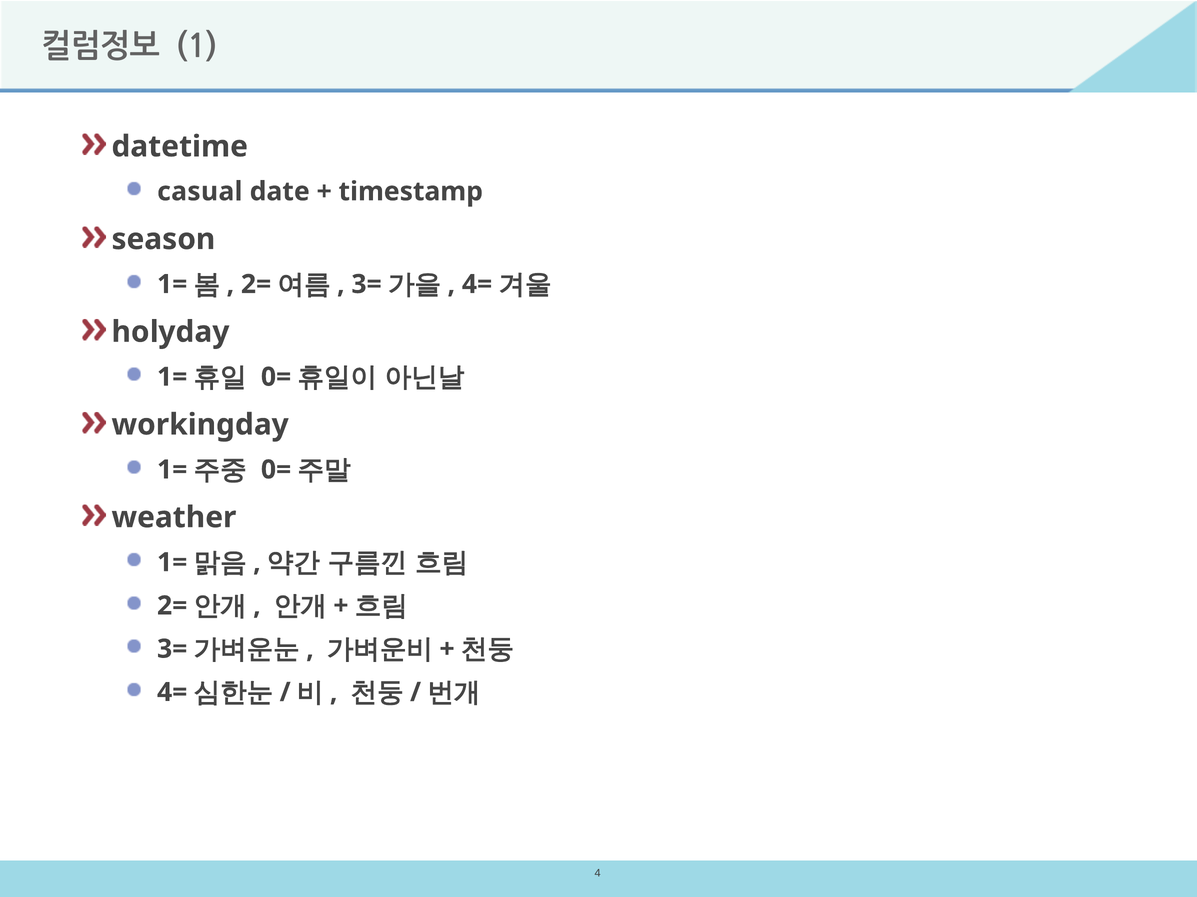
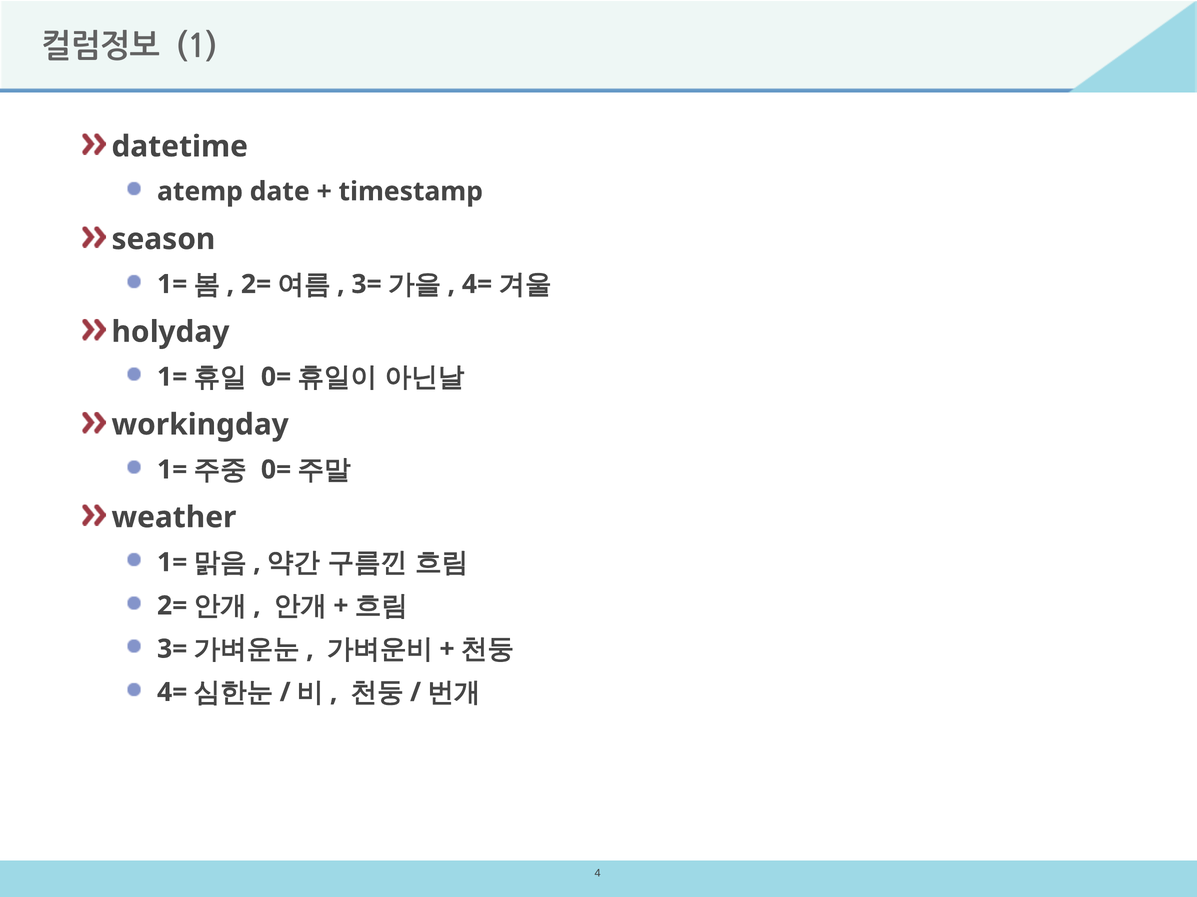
casual: casual -> atemp (200, 192)
